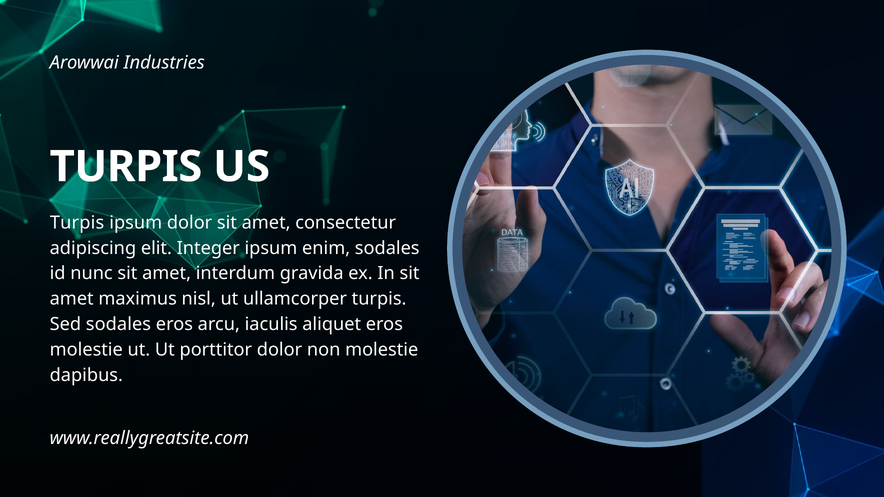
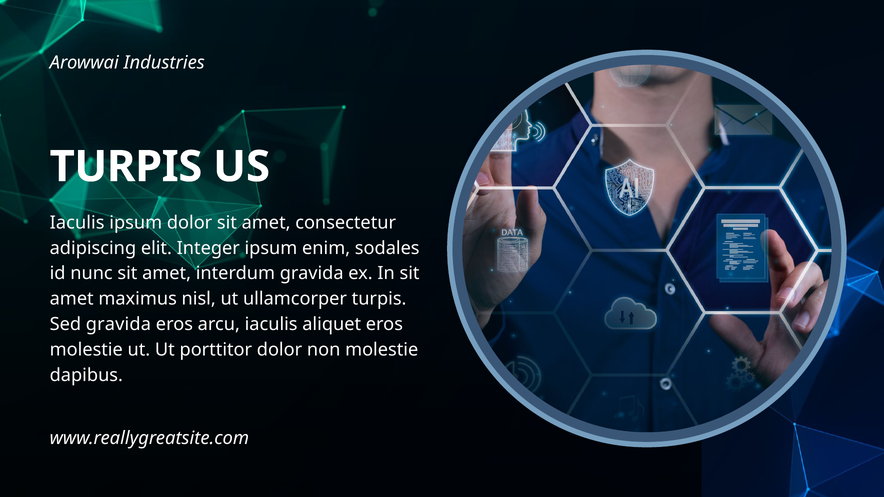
Turpis: Turpis -> Iaculis (77, 223)
Sed sodales: sodales -> gravida (118, 325)
